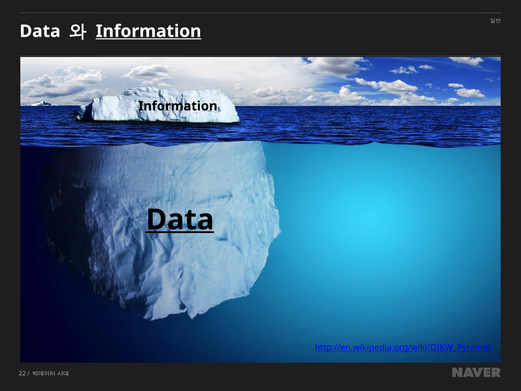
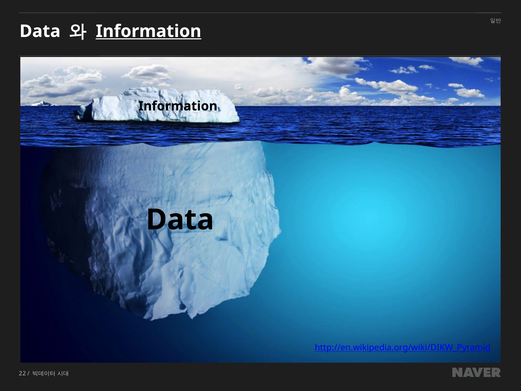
Data underline: present -> none (180, 220)
